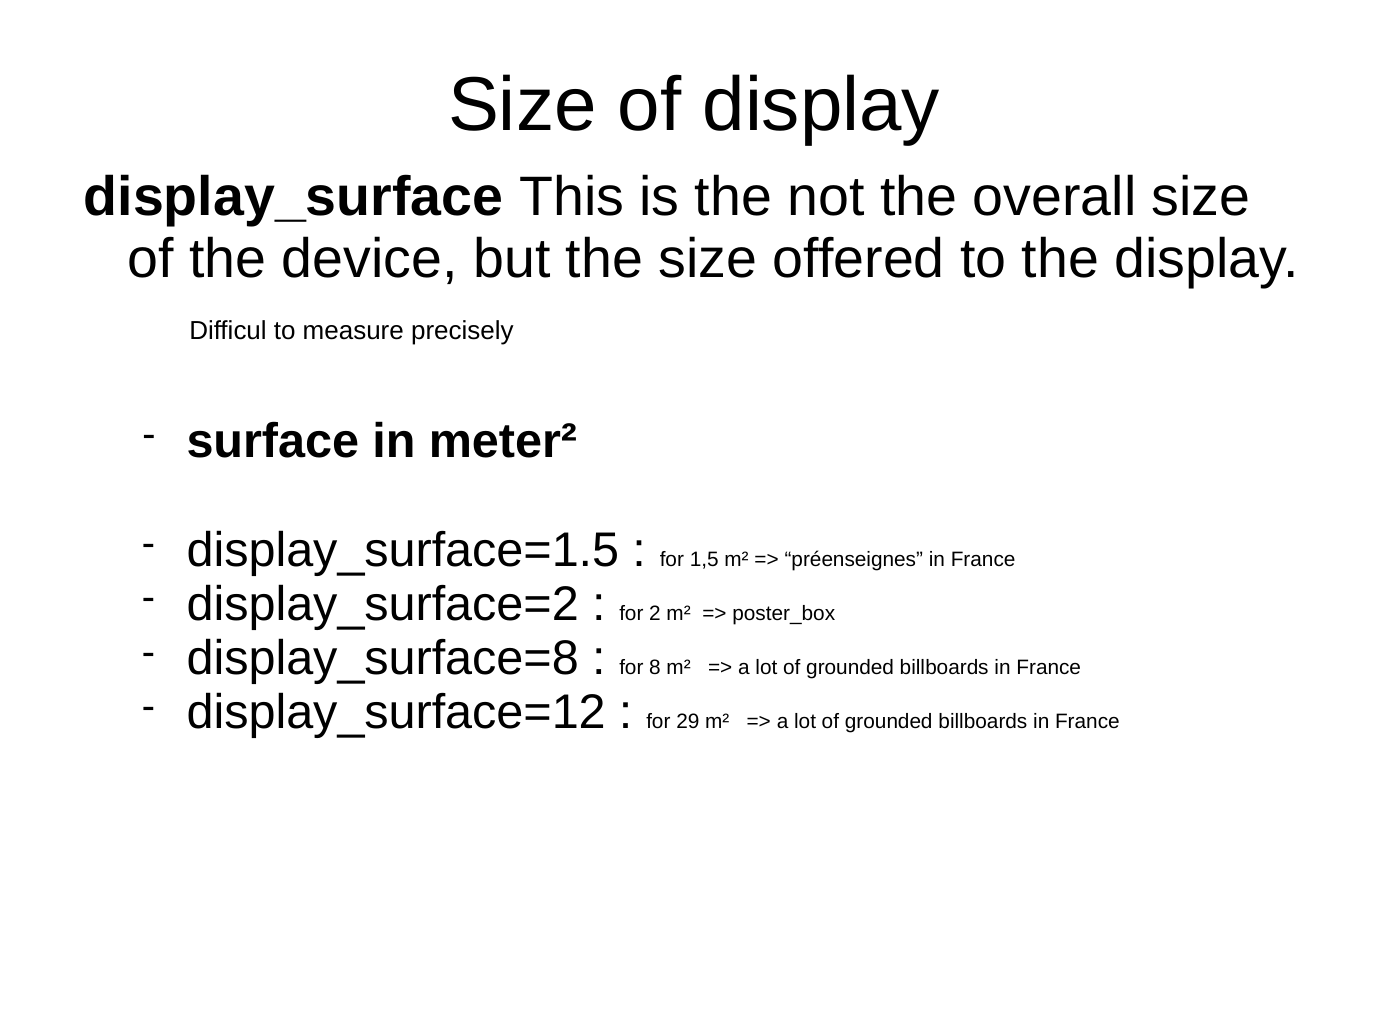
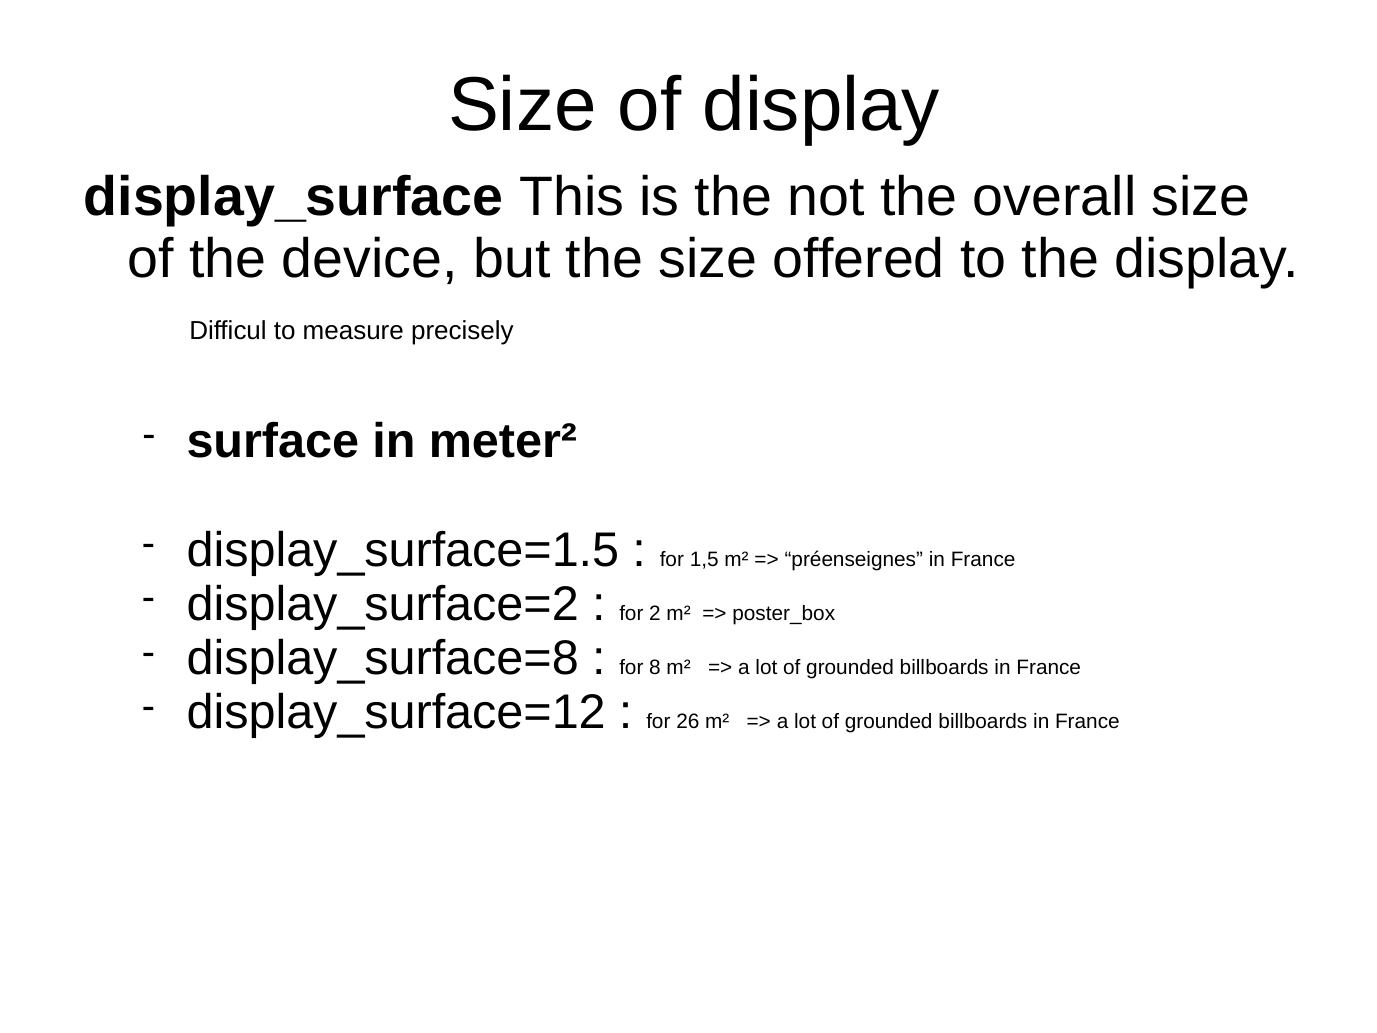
29: 29 -> 26 (688, 722)
